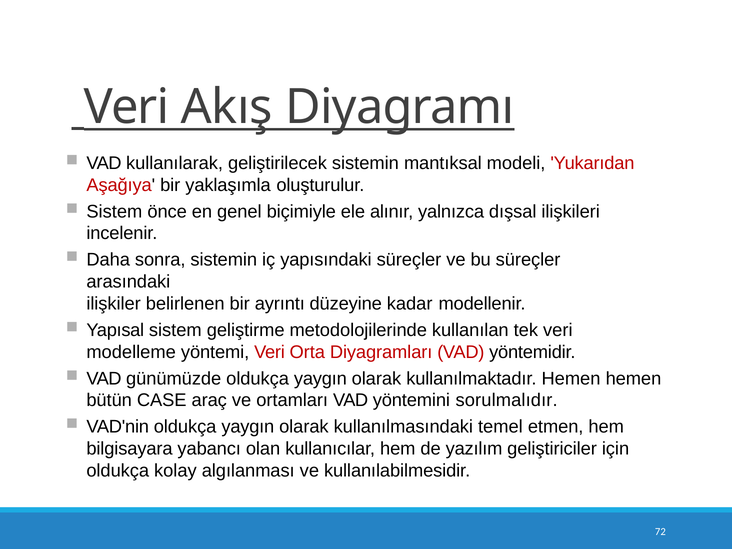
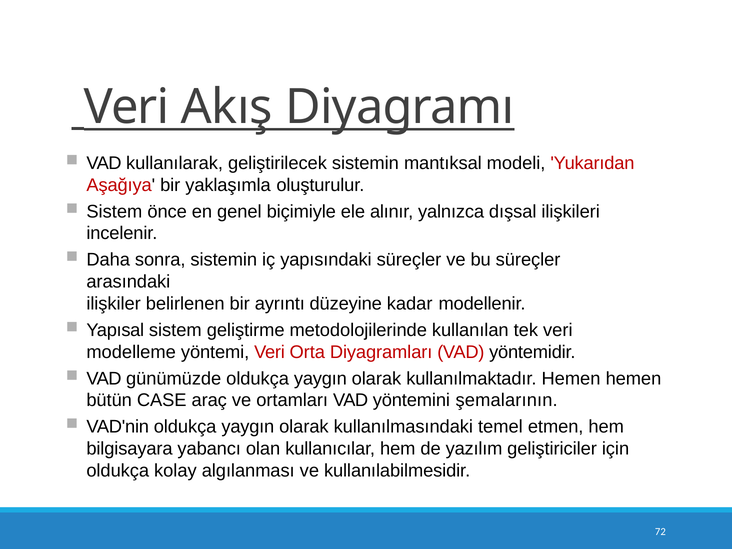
sorulmalıdır: sorulmalıdır -> şemalarının (507, 400)
